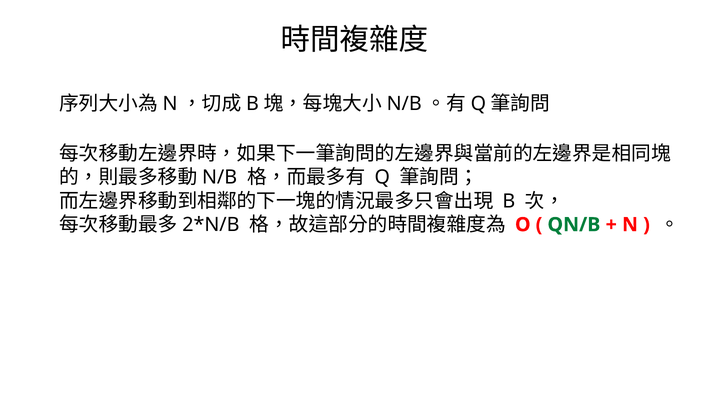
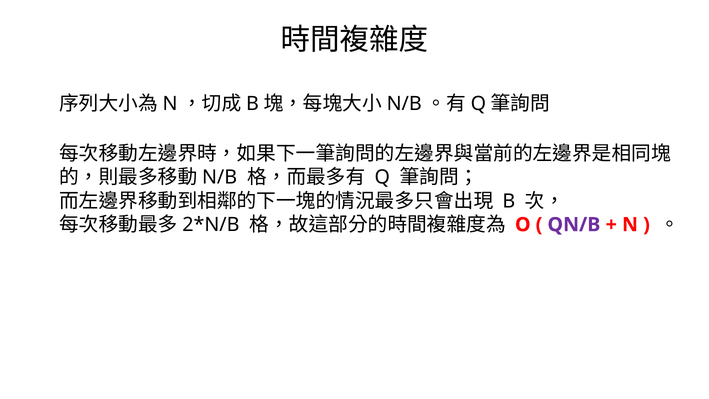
QN/B colour: green -> purple (574, 225)
